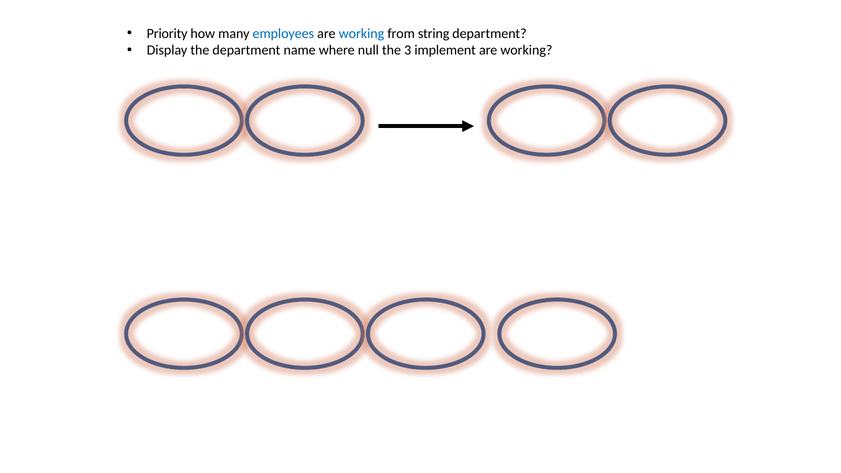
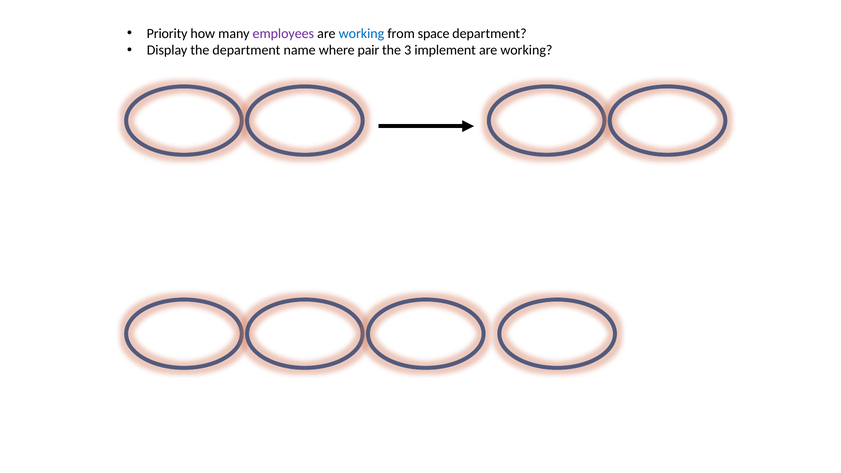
employees colour: blue -> purple (283, 34)
string: string -> space (434, 34)
null: null -> pair (368, 50)
